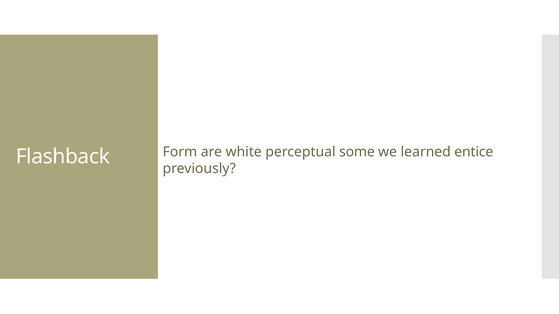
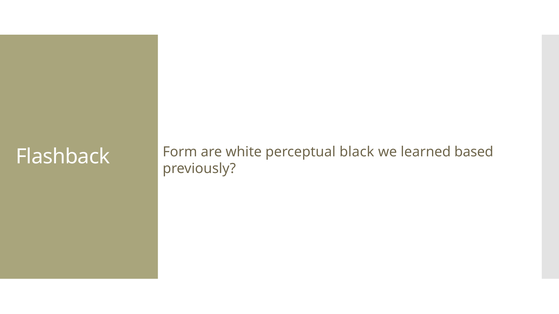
some: some -> black (357, 152)
entice: entice -> based (474, 152)
